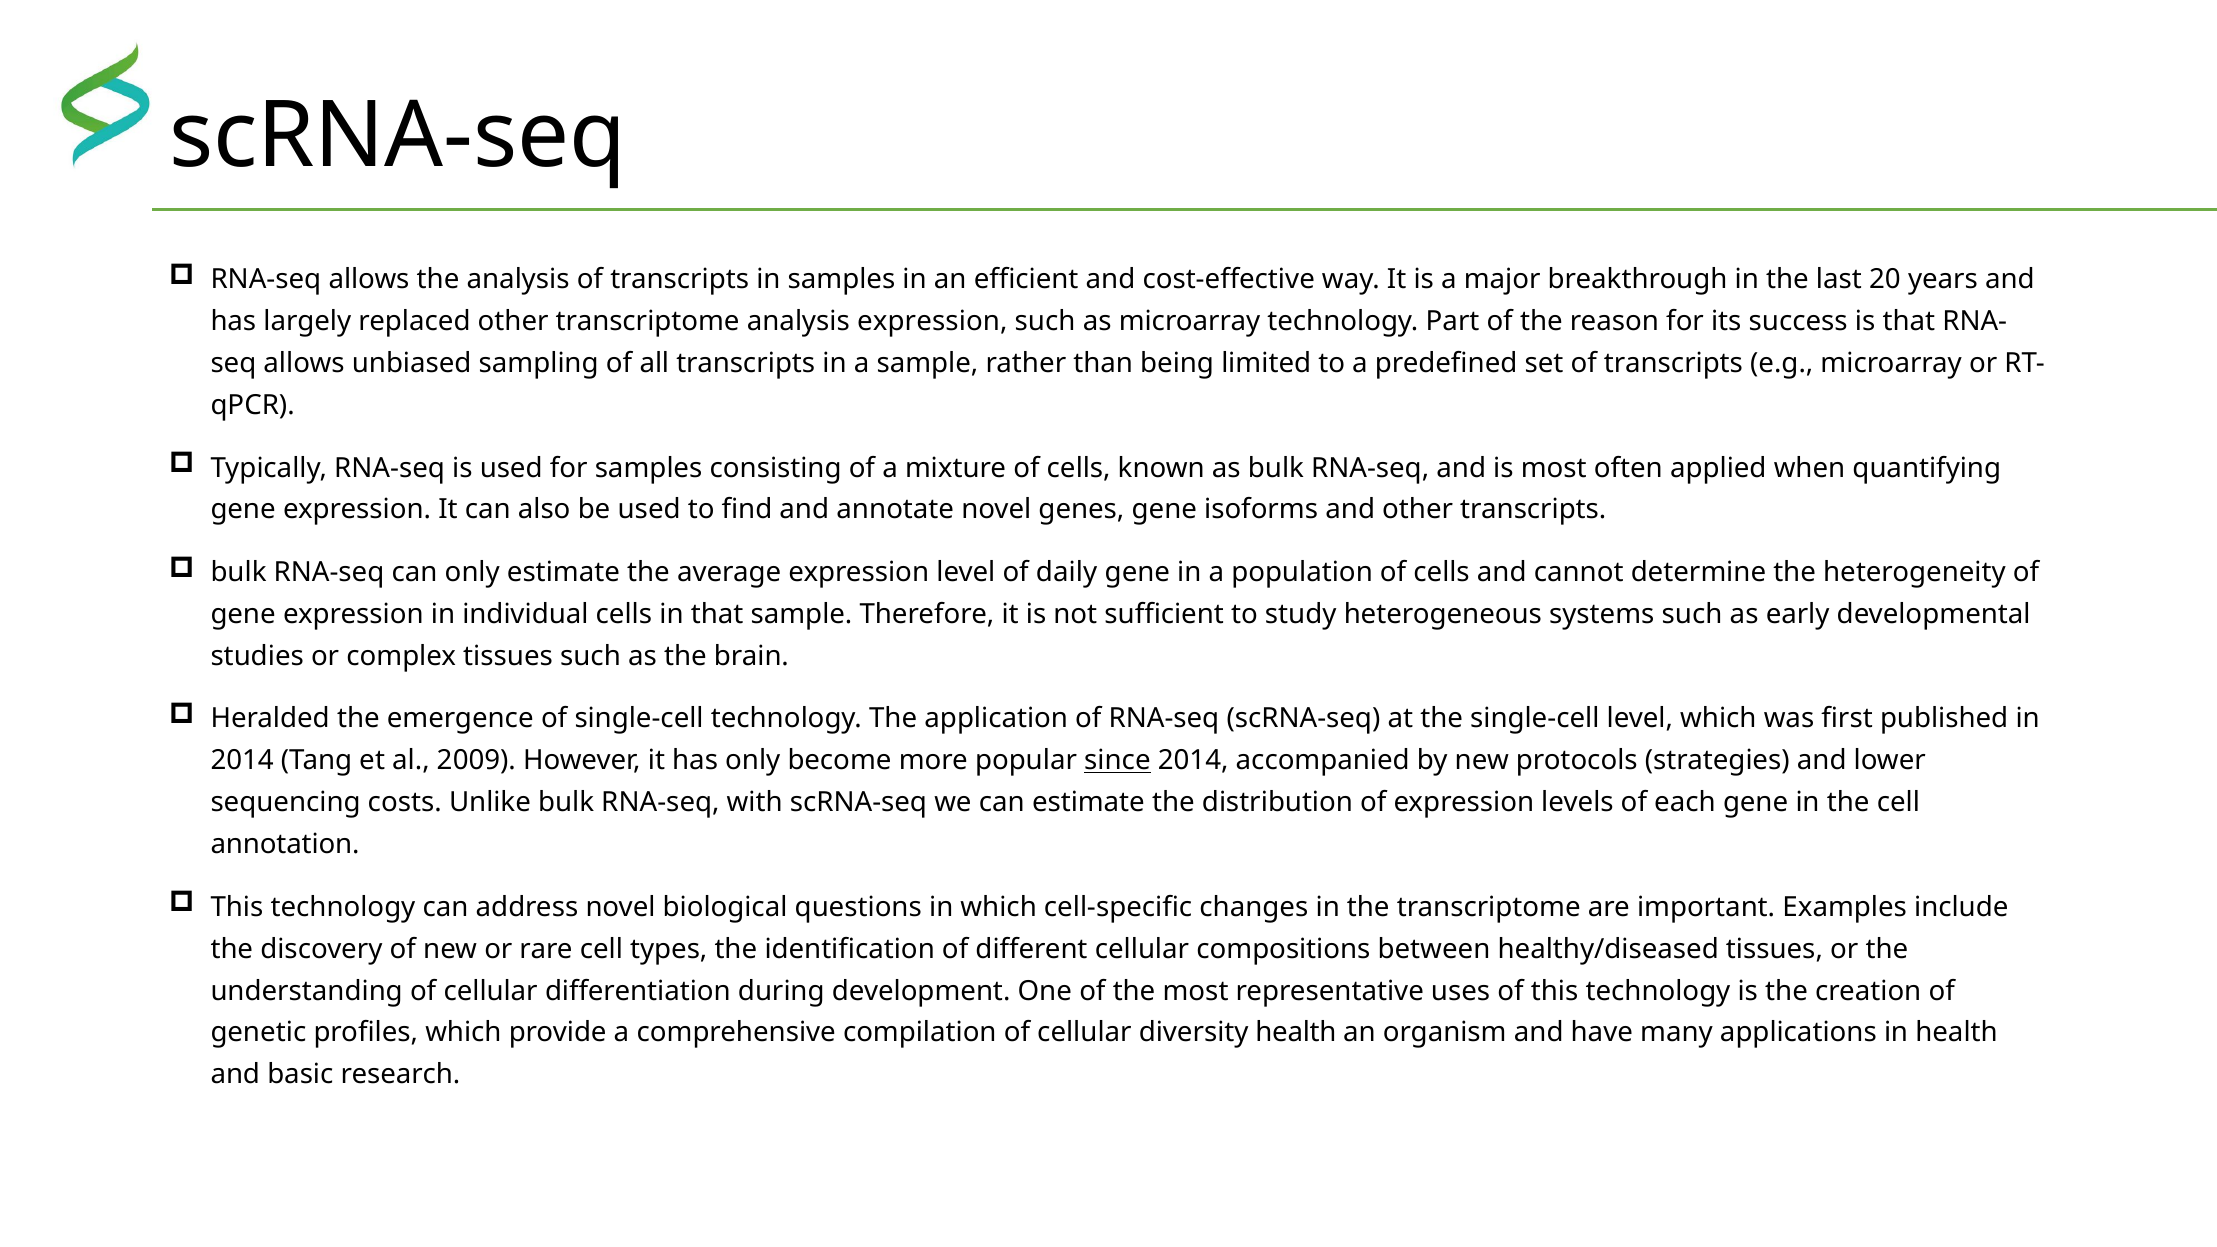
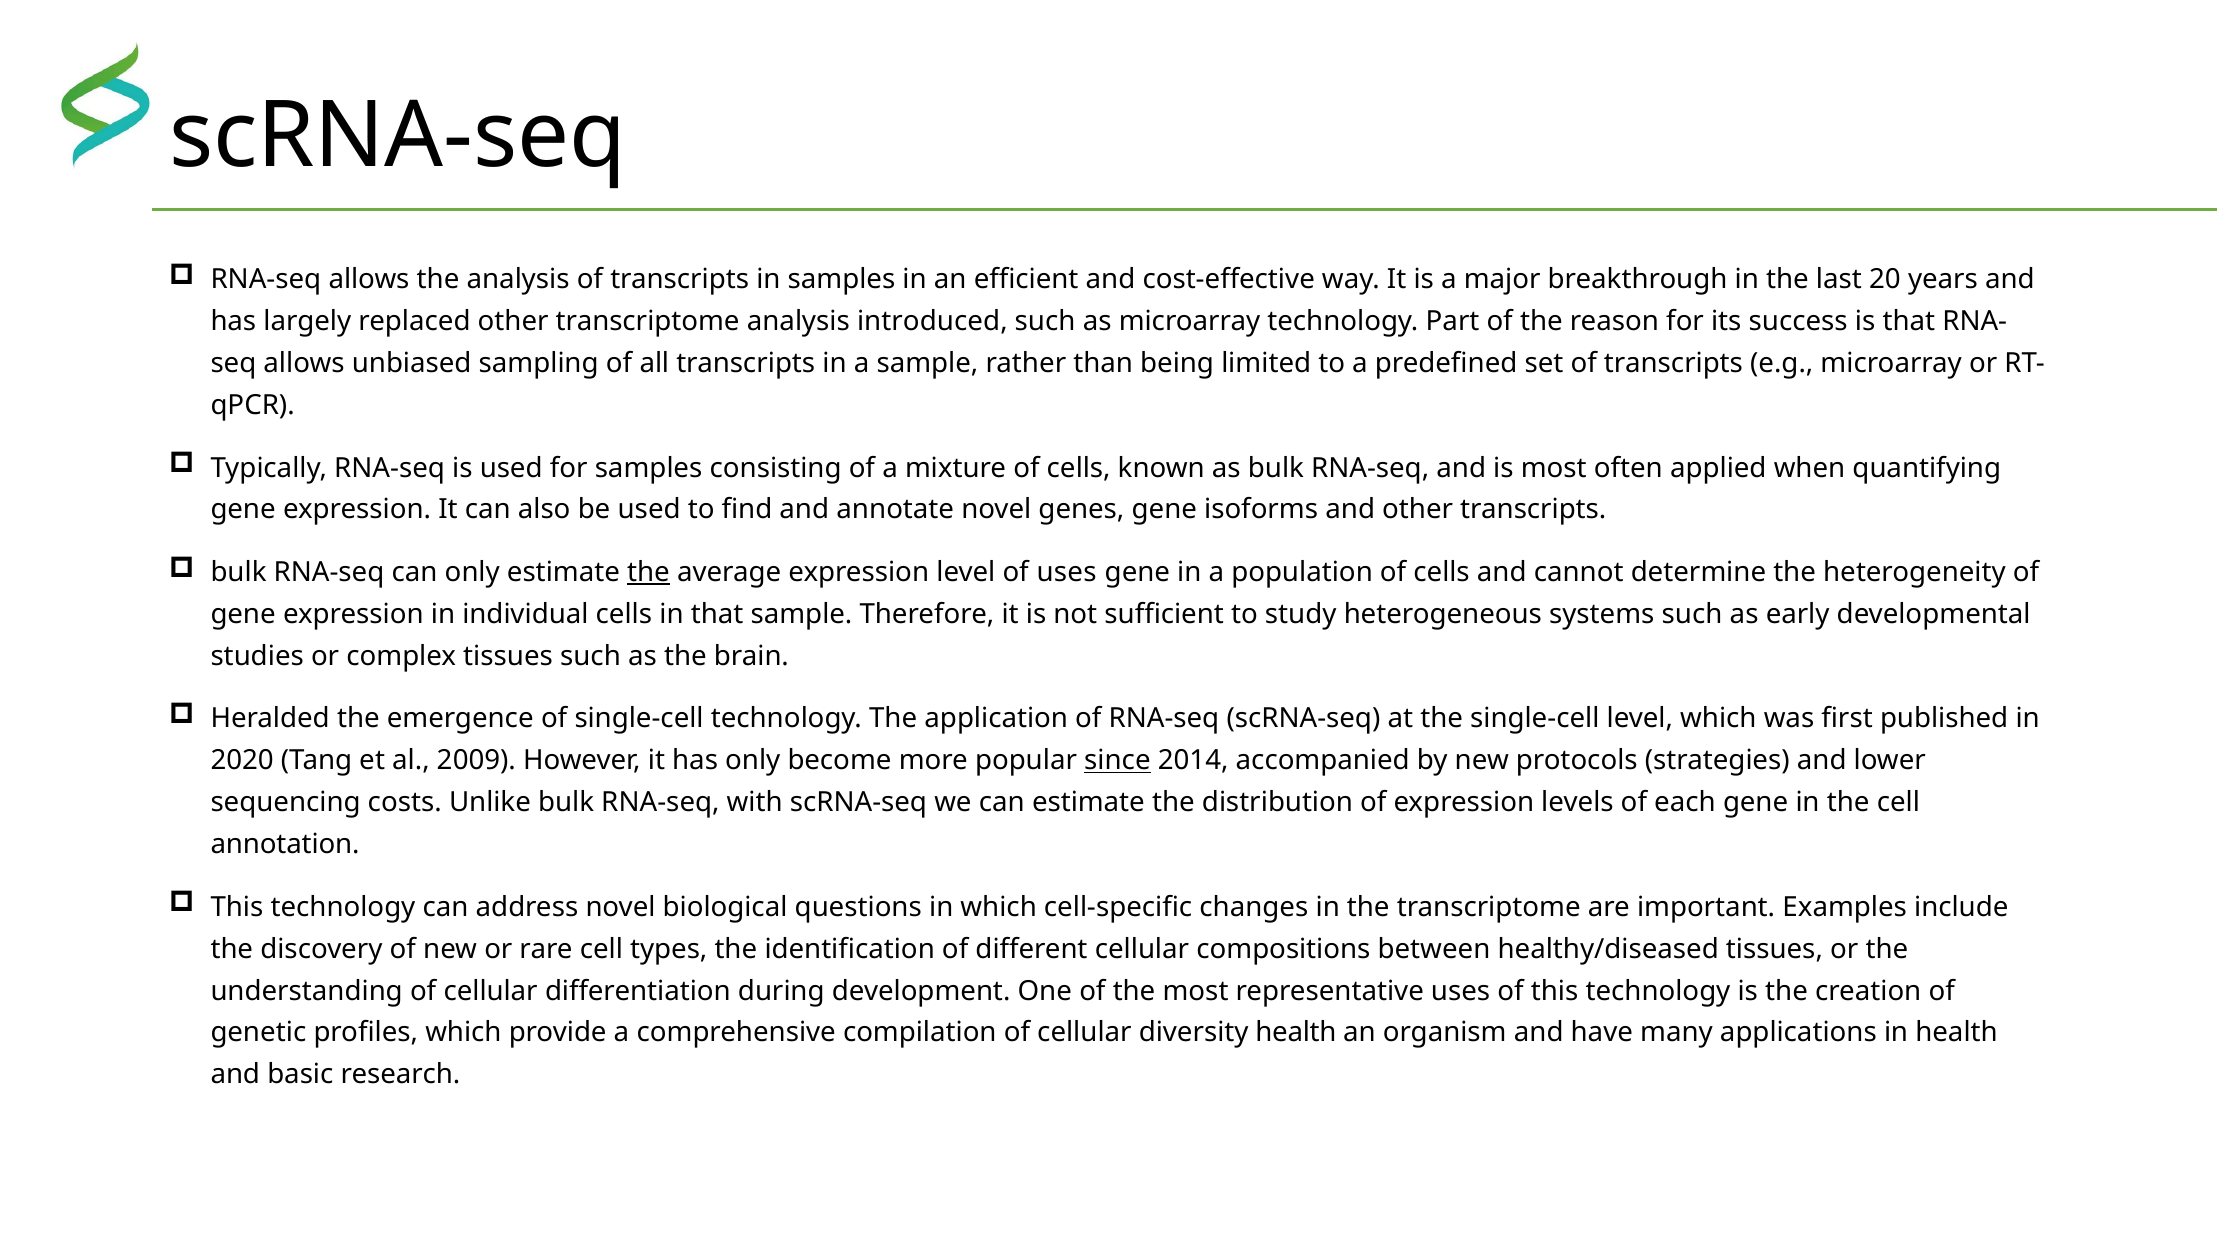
analysis expression: expression -> introduced (932, 321)
the underline: none -> present (648, 572)
of daily: daily -> uses (1067, 572)
2014: 2014 -> 2020 (242, 761)
